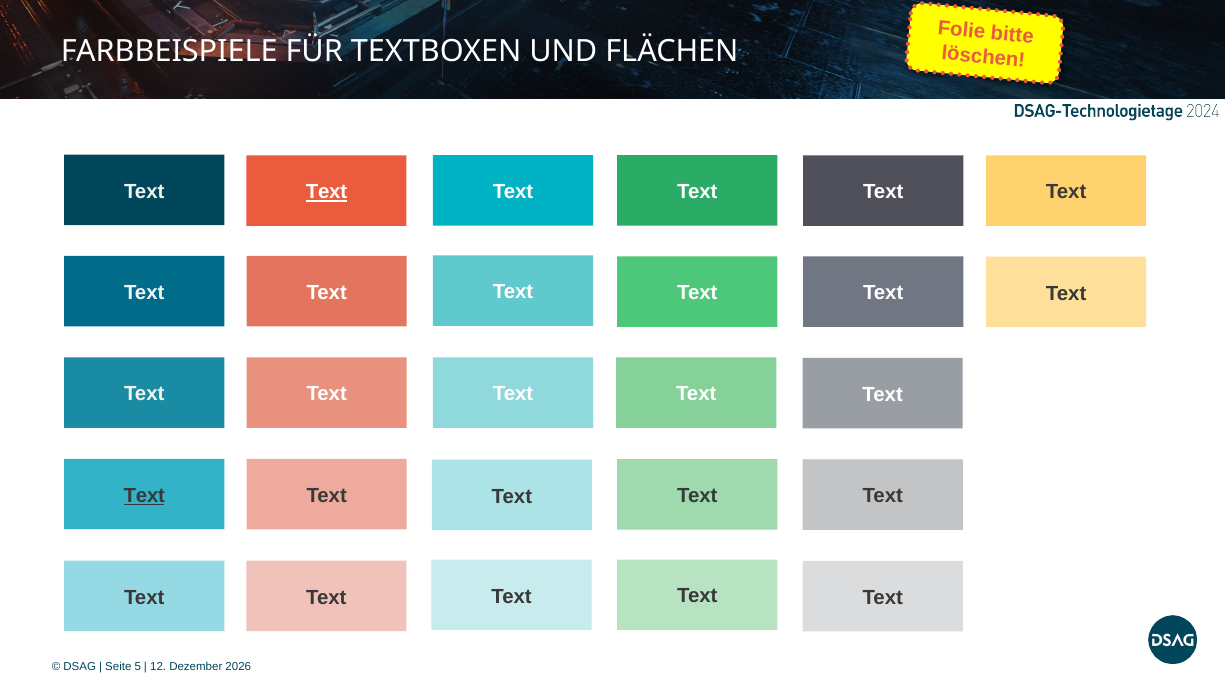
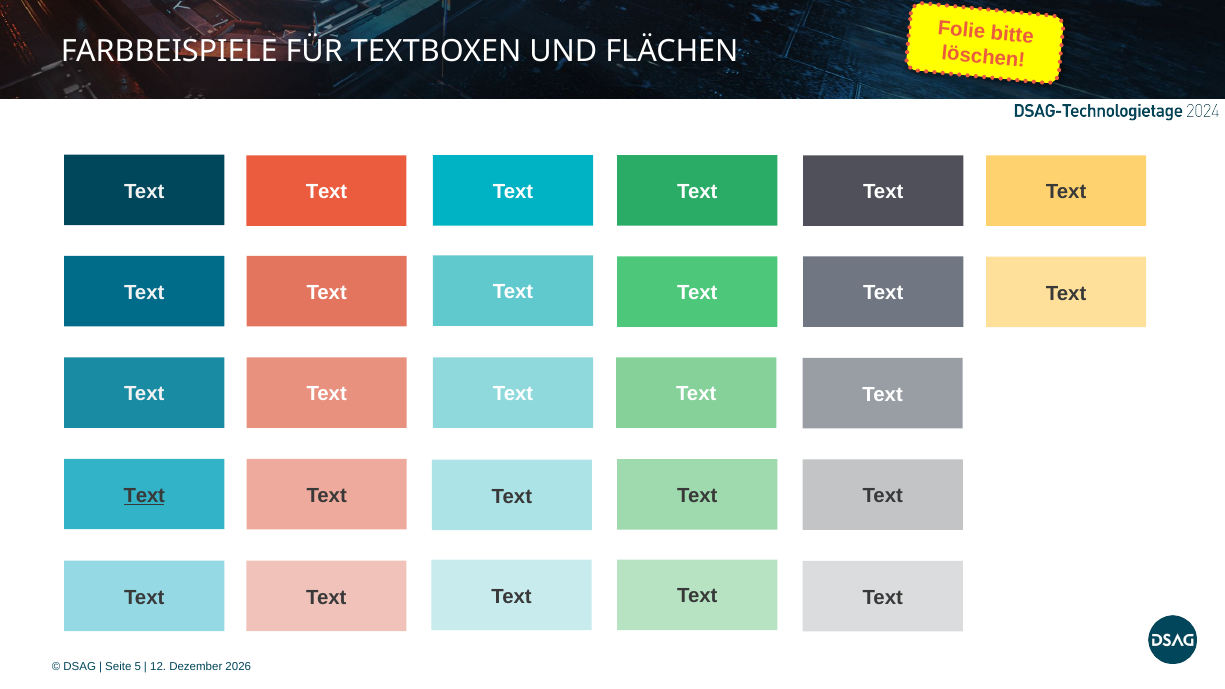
Text underline: present -> none (326, 192)
